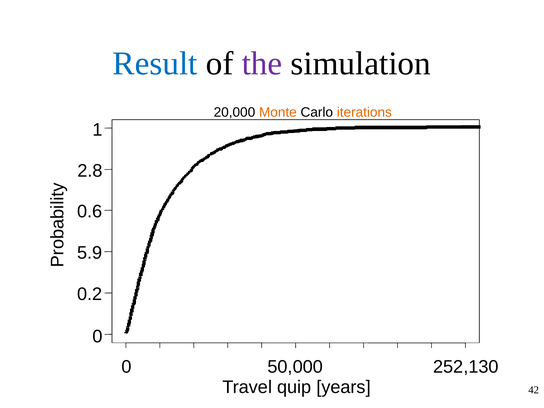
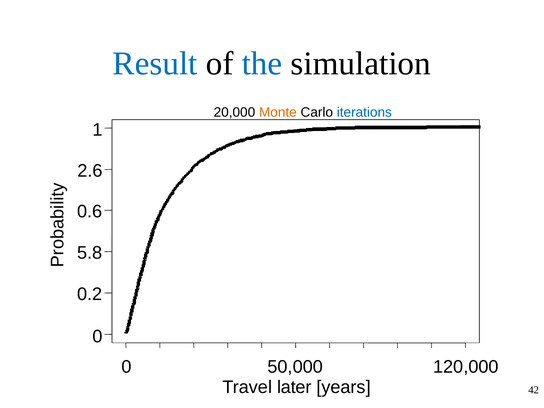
the colour: purple -> blue (262, 64)
iterations colour: orange -> blue (364, 112)
2.8: 2.8 -> 2.6 (90, 171)
5.9: 5.9 -> 5.8 (90, 253)
252,130: 252,130 -> 120,000 (466, 367)
quip: quip -> later (294, 387)
